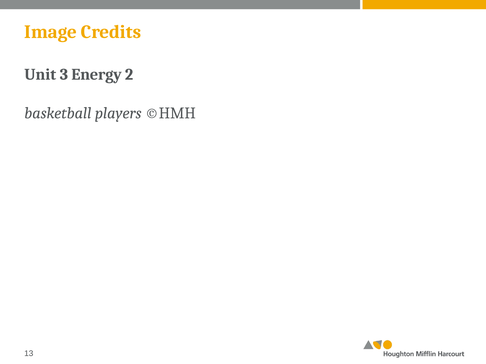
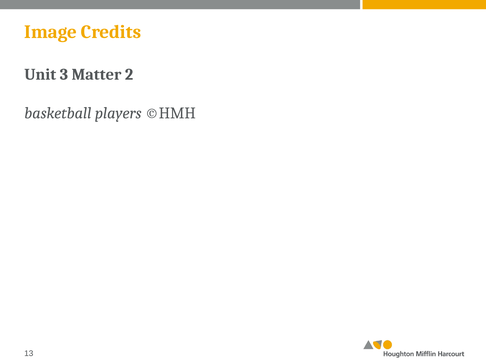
Energy: Energy -> Matter (96, 74)
